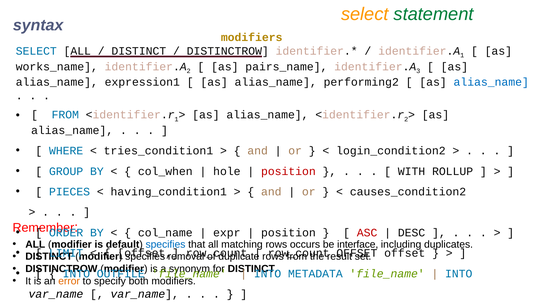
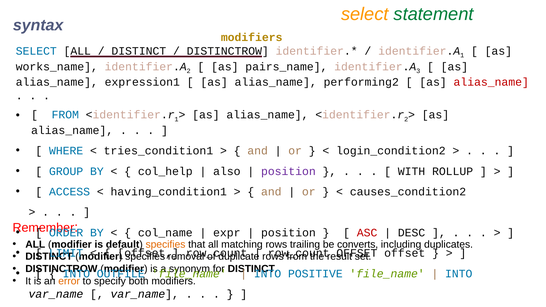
alias_name colour: blue -> red (491, 82)
col_when: col_when -> col_help (165, 171)
hole: hole -> also (227, 171)
position colour: red -> purple (288, 171)
PIECES: PIECES -> ACCESS (70, 192)
specifies colour: blue -> orange (166, 244)
occurs: occurs -> trailing (305, 244)
interface: interface -> converts (358, 244)
METADATA: METADATA -> POSITIVE (315, 274)
